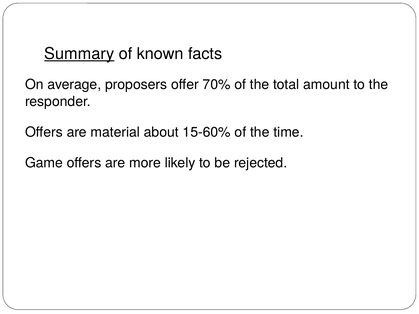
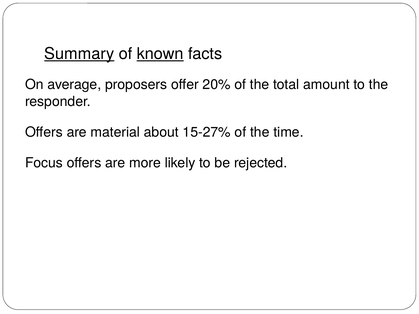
known underline: none -> present (160, 54)
70%: 70% -> 20% (217, 85)
15-60%: 15-60% -> 15-27% (207, 132)
Game: Game -> Focus (44, 163)
